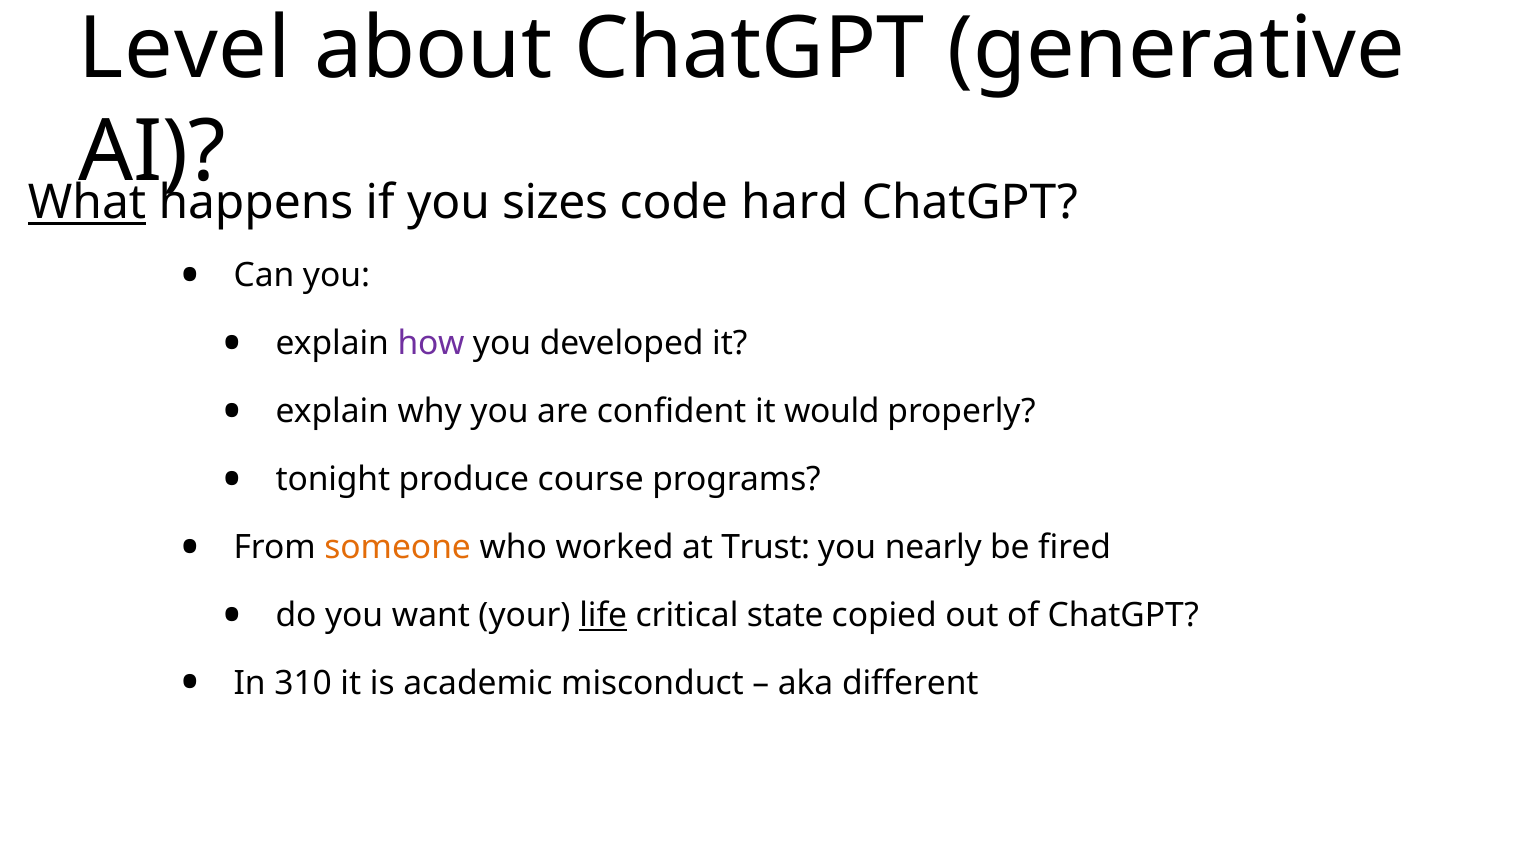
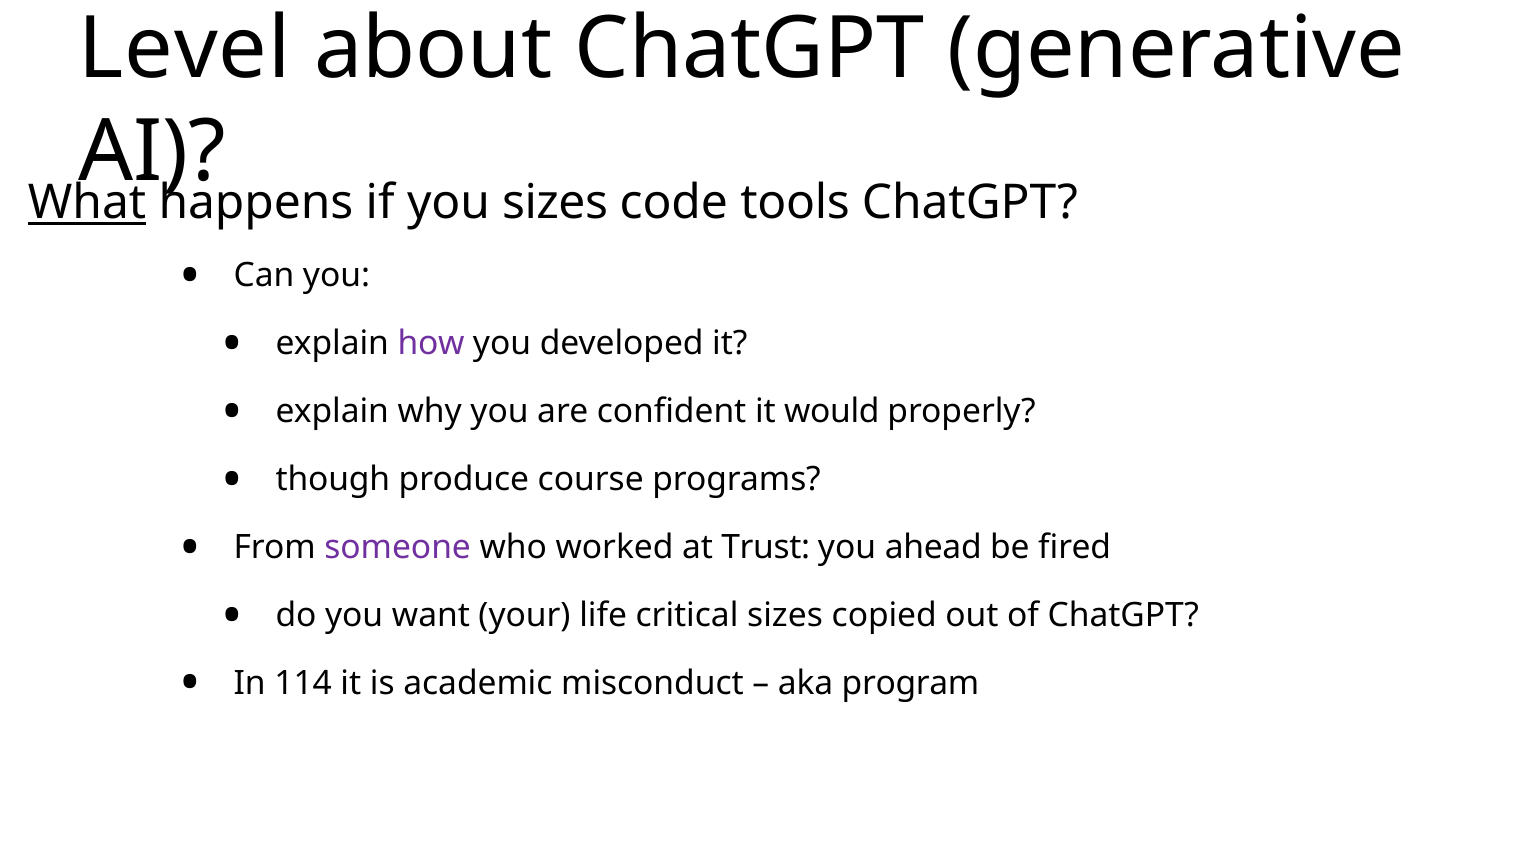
hard: hard -> tools (795, 203)
tonight: tonight -> though (333, 479)
someone colour: orange -> purple (398, 547)
nearly: nearly -> ahead (933, 547)
life underline: present -> none (603, 615)
critical state: state -> sizes (785, 615)
310: 310 -> 114 (303, 683)
different: different -> program (910, 683)
